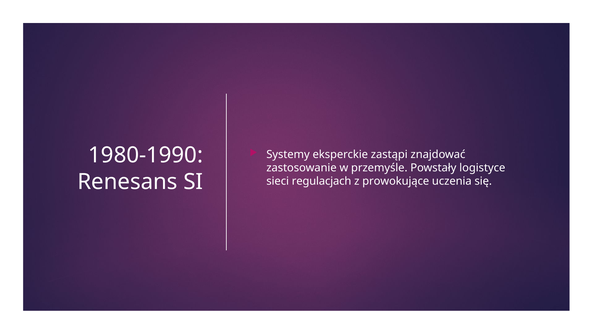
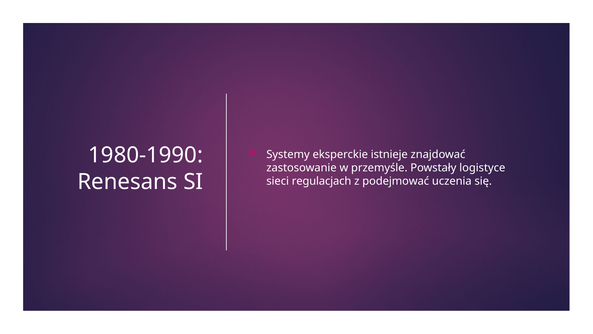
zastąpi: zastąpi -> istnieje (389, 154)
prowokujące: prowokujące -> podejmować (396, 181)
